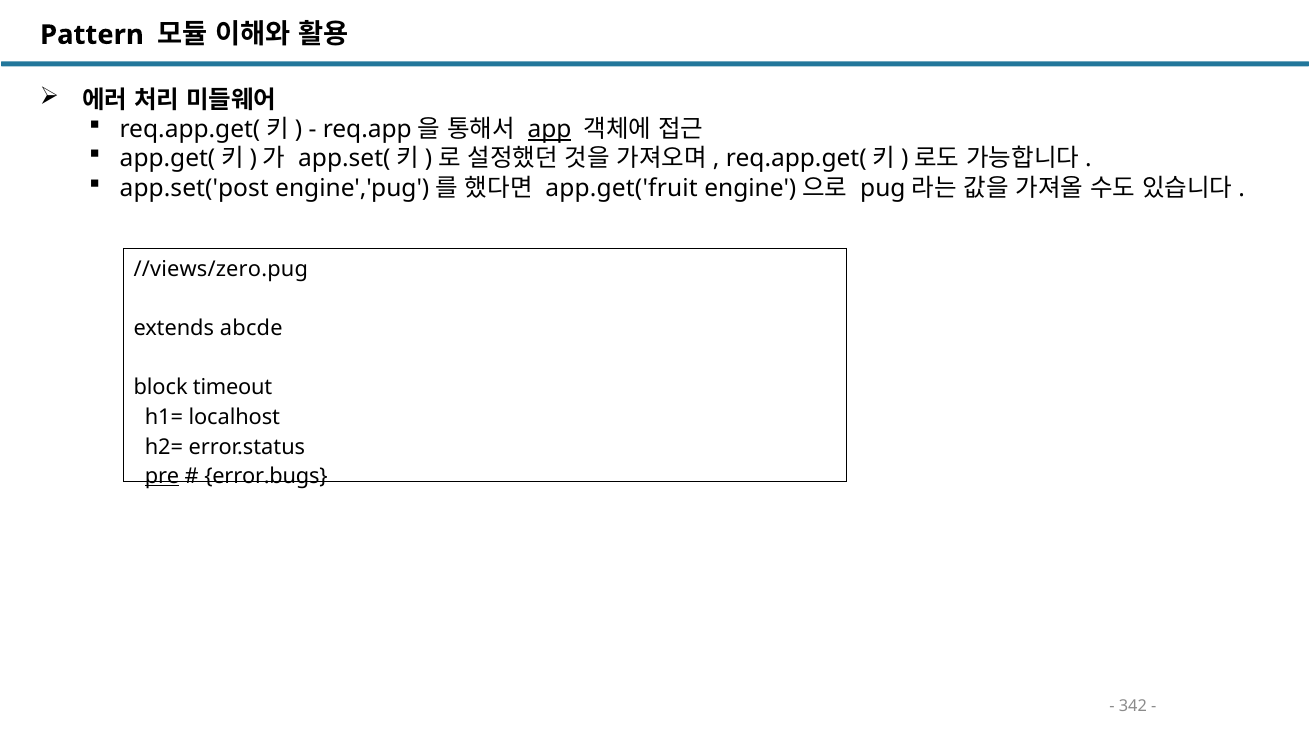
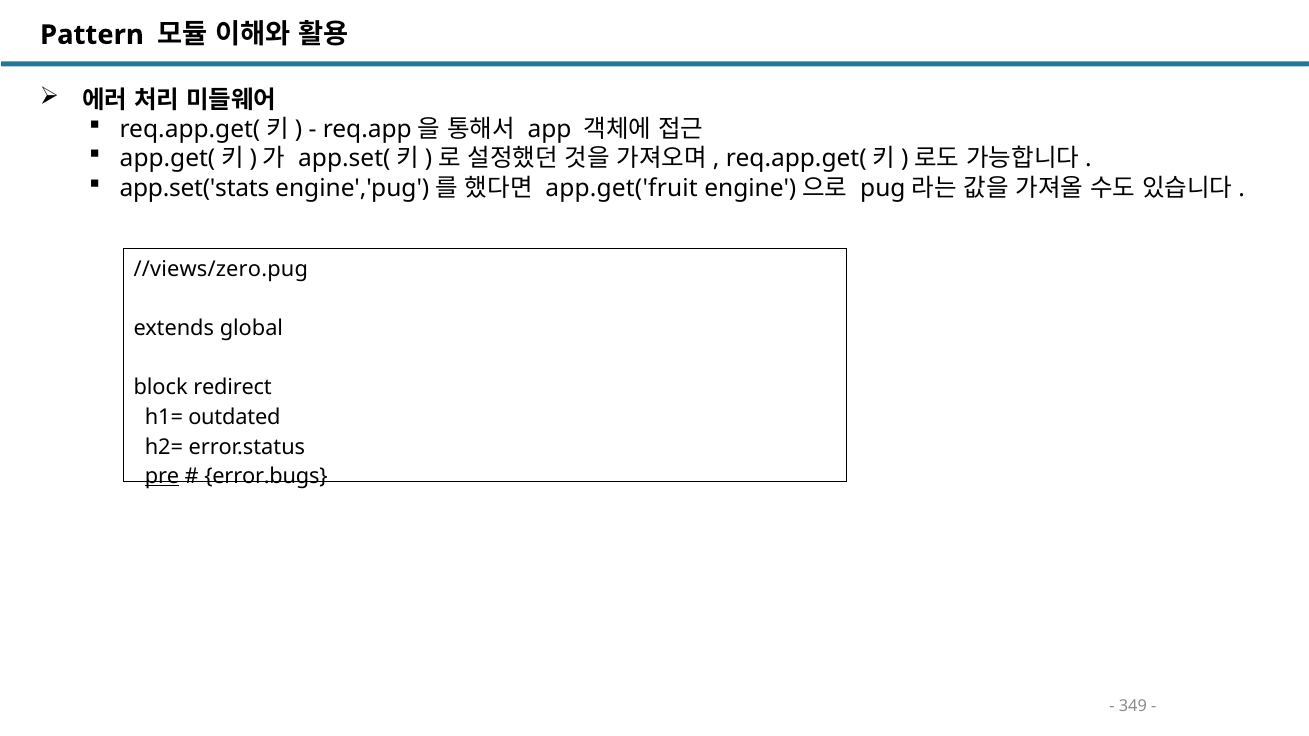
app underline: present -> none (550, 129)
app.set('post: app.set('post -> app.set('stats (194, 188)
abcde: abcde -> global (251, 329)
timeout: timeout -> redirect (233, 388)
localhost: localhost -> outdated (234, 417)
342: 342 -> 349 (1133, 706)
